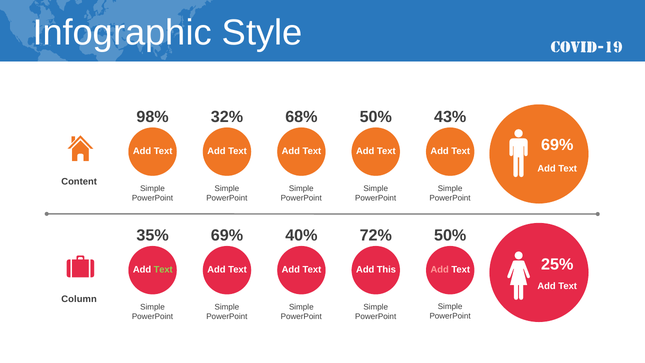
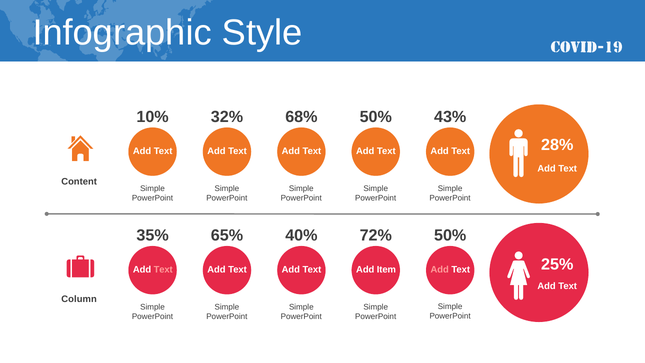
98%: 98% -> 10% (153, 117)
69%: 69% -> 28% (557, 145)
35% 69%: 69% -> 65% (227, 235)
Text colour: light green -> pink (163, 270)
This: This -> Item (386, 270)
